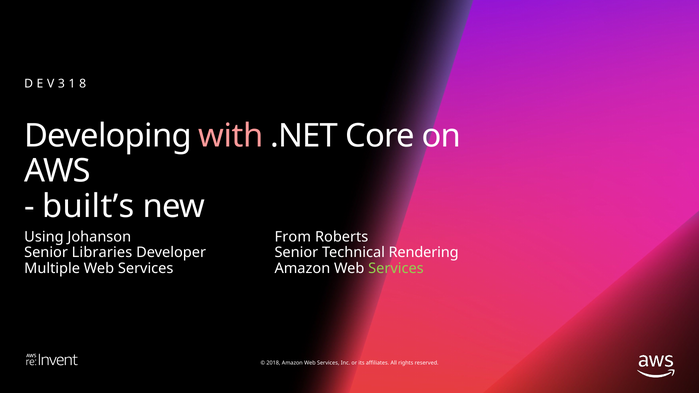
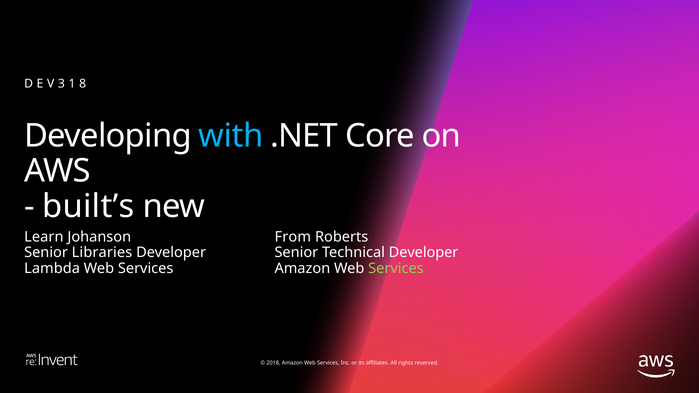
with colour: pink -> light blue (231, 136)
Using: Using -> Learn (44, 237)
Technical Rendering: Rendering -> Developer (424, 253)
Multiple: Multiple -> Lambda (52, 269)
